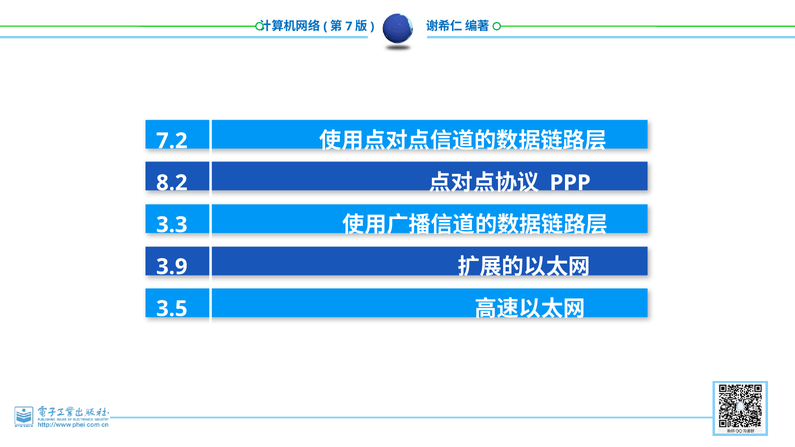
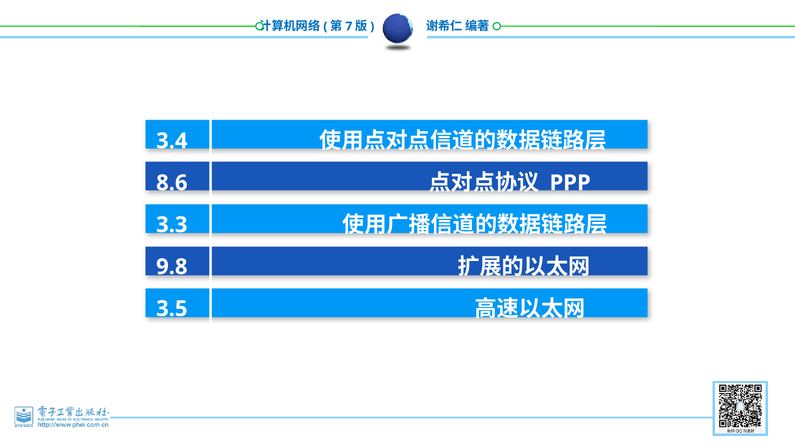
7.2: 7.2 -> 3.4 (172, 141)
8.2: 8.2 -> 8.6 (172, 183)
3.9: 3.9 -> 9.8 (172, 267)
